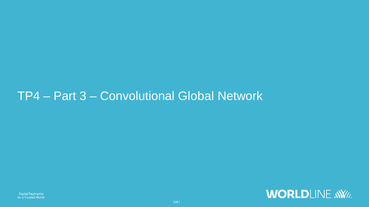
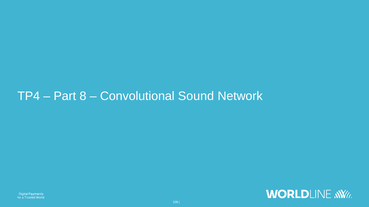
3: 3 -> 8 (83, 96)
Global: Global -> Sound (196, 96)
